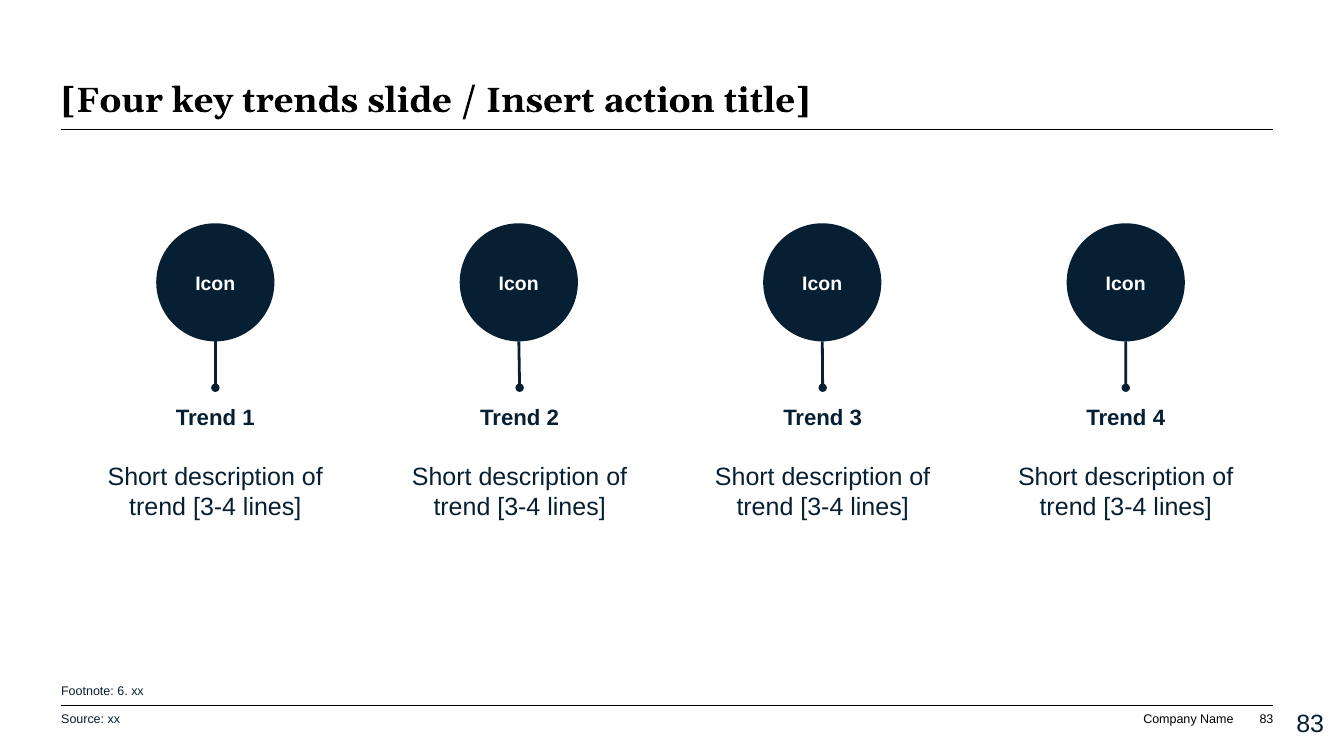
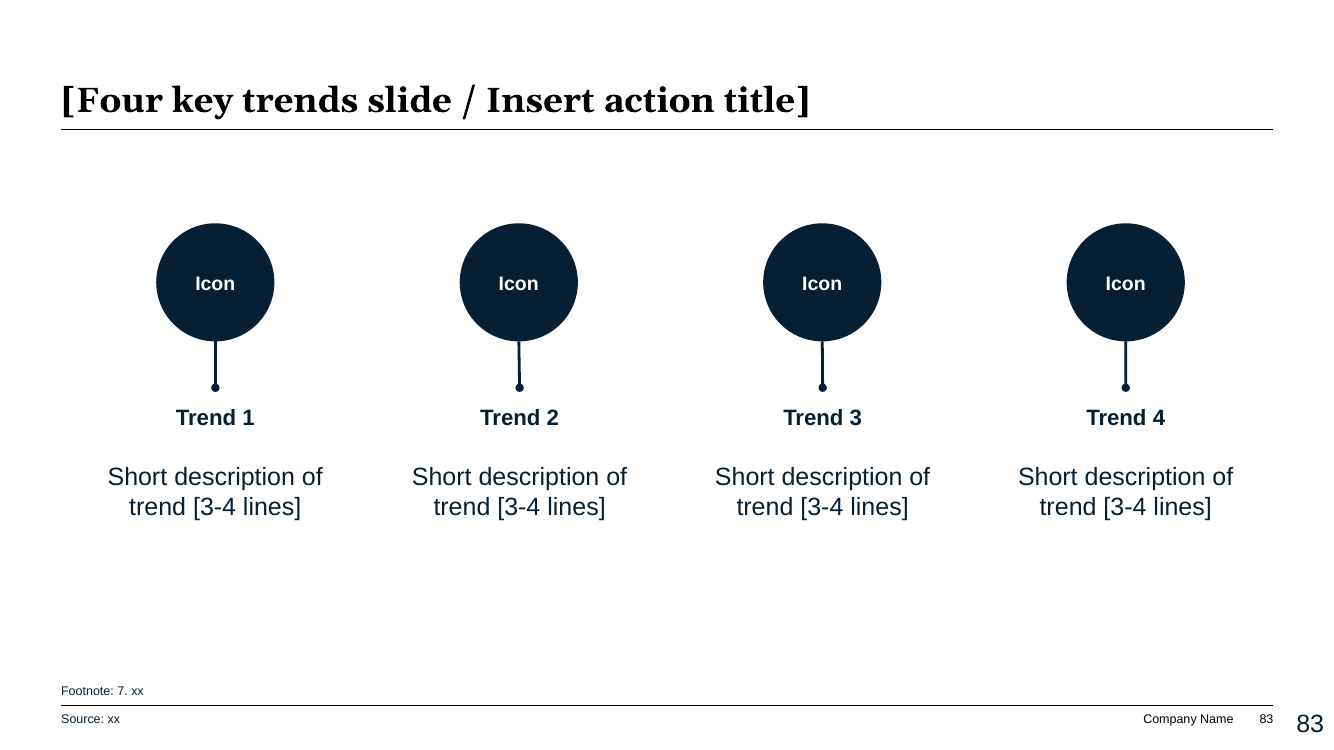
6: 6 -> 7 (123, 691)
